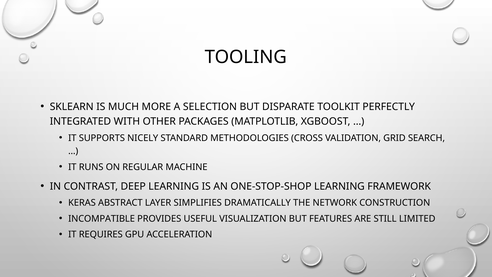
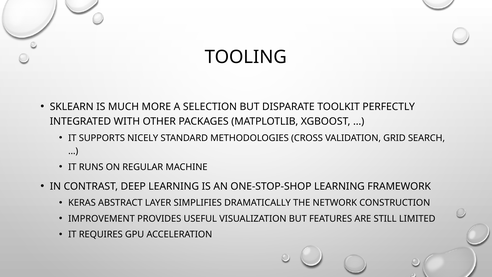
INCOMPATIBLE: INCOMPATIBLE -> IMPROVEMENT (102, 218)
